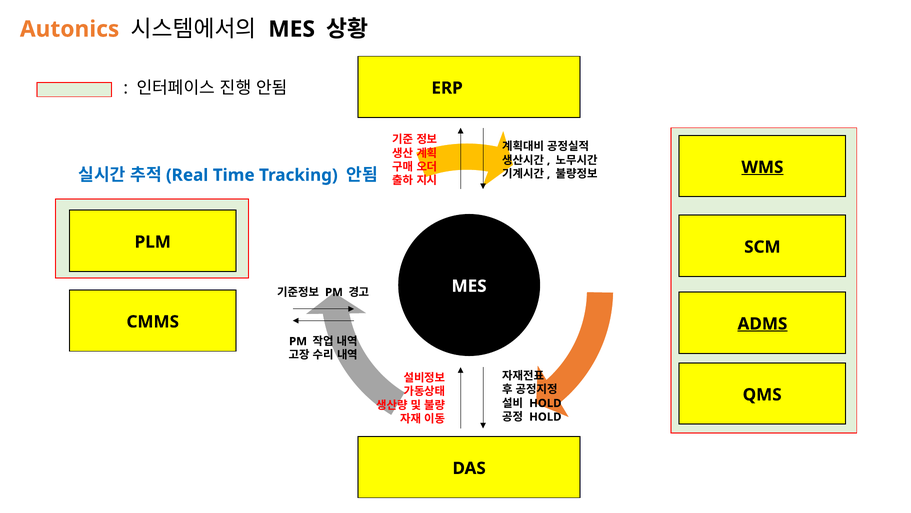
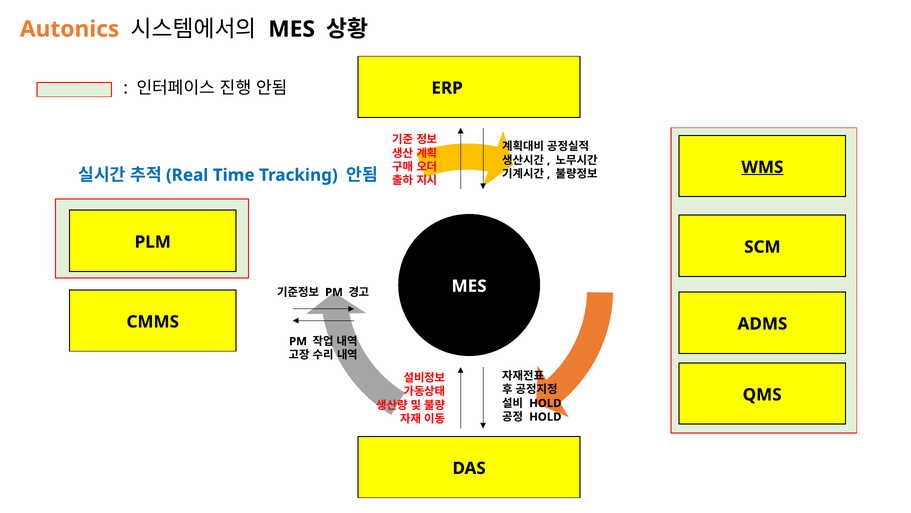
ADMS underline: present -> none (762, 324)
